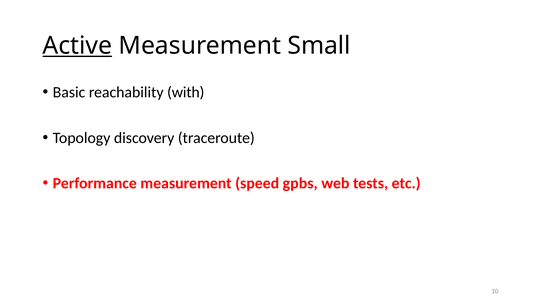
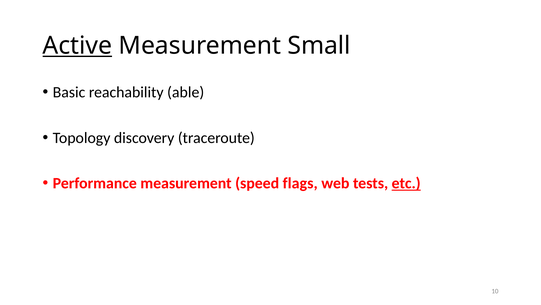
with: with -> able (186, 92)
gpbs: gpbs -> flags (300, 183)
etc underline: none -> present (406, 183)
